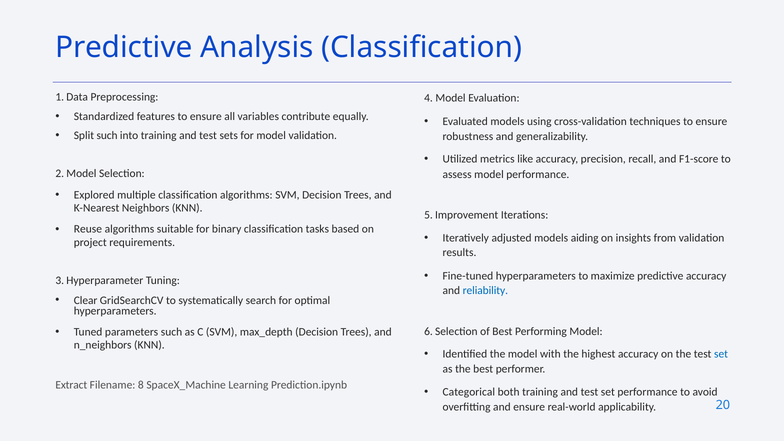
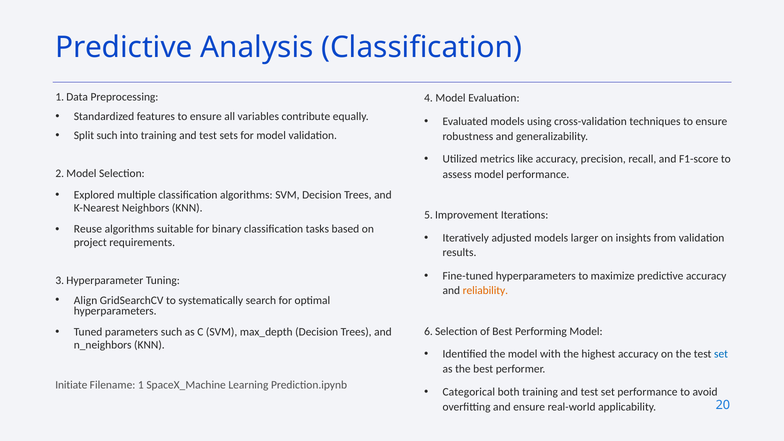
aiding: aiding -> larger (585, 238)
reliability colour: blue -> orange (485, 291)
Clear: Clear -> Align (86, 300)
Extract: Extract -> Initiate (71, 385)
8: 8 -> 1 (141, 385)
